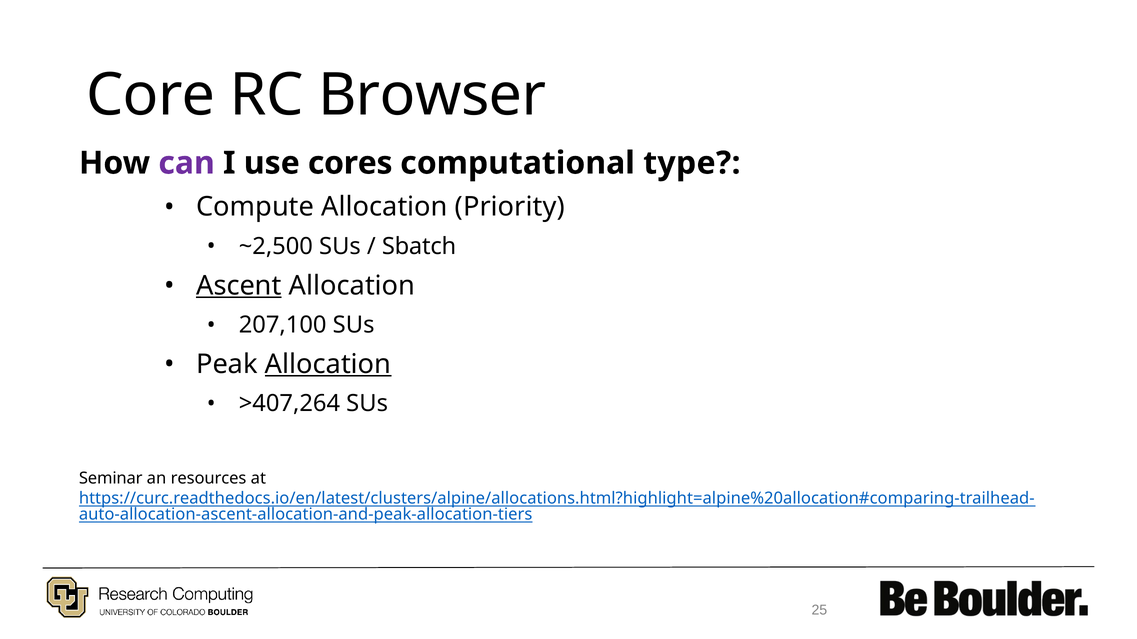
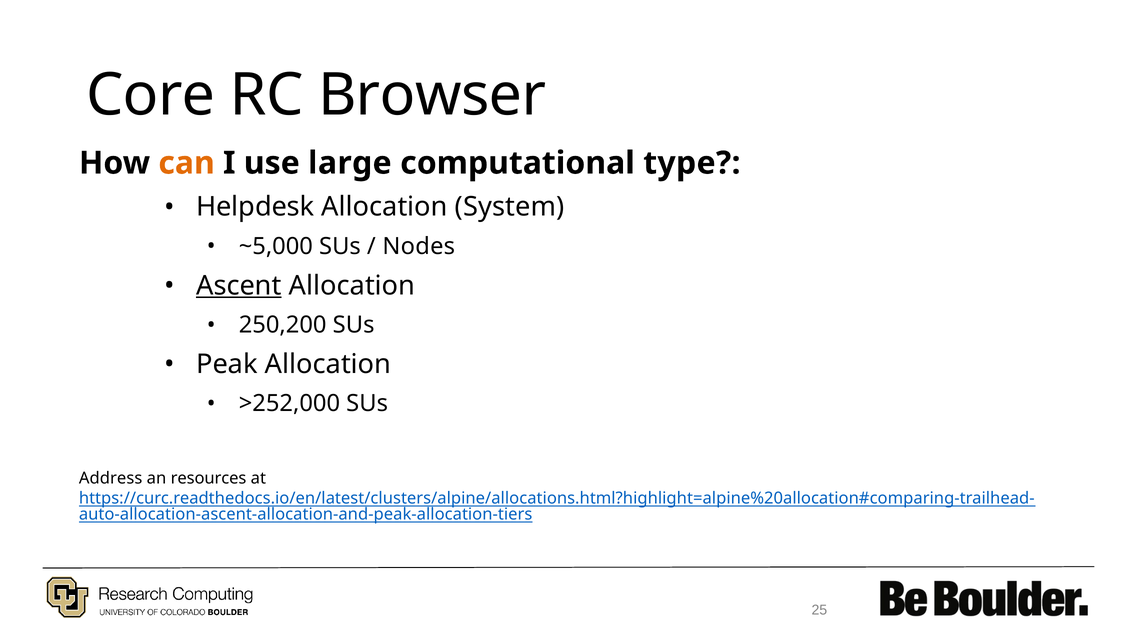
can colour: purple -> orange (187, 163)
cores: cores -> large (350, 163)
Compute: Compute -> Helpdesk (255, 207)
Priority: Priority -> System (510, 207)
~2,500: ~2,500 -> ~5,000 (276, 246)
Sbatch: Sbatch -> Nodes (419, 246)
207,100: 207,100 -> 250,200 (283, 325)
Allocation underline: present -> none (328, 364)
>407,264: >407,264 -> >252,000 (289, 404)
Seminar: Seminar -> Address (111, 479)
